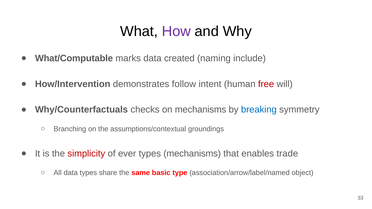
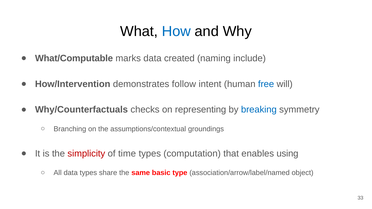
How colour: purple -> blue (176, 32)
free colour: red -> blue (266, 84)
on mechanisms: mechanisms -> representing (201, 110)
ever: ever -> time (127, 154)
types mechanisms: mechanisms -> computation (192, 154)
trade: trade -> using (287, 154)
